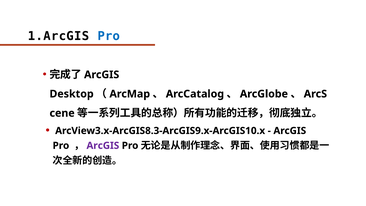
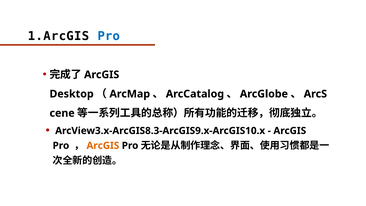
ArcGIS colour: purple -> orange (103, 146)
